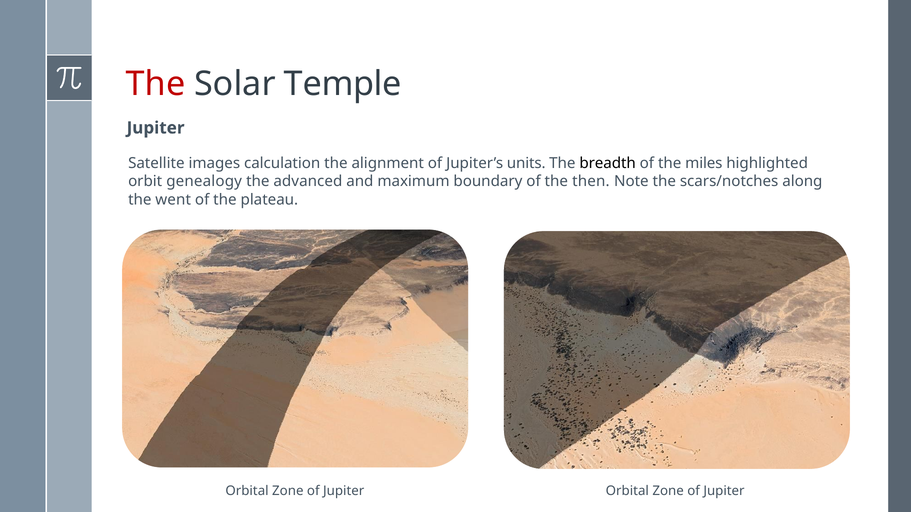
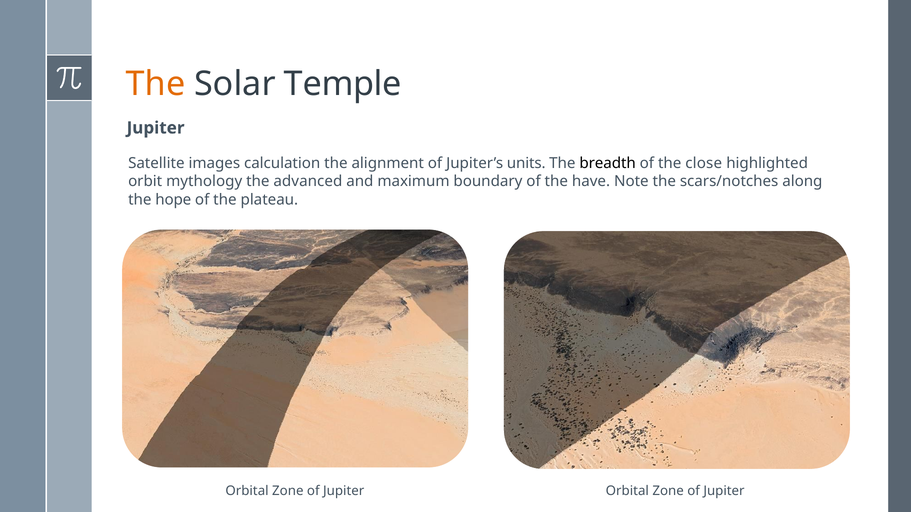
The colour: red -> orange (156, 84)
miles: miles -> close (704, 163)
genealogy: genealogy -> mythology (204, 182)
then: then -> have (591, 182)
went: went -> hope (173, 200)
